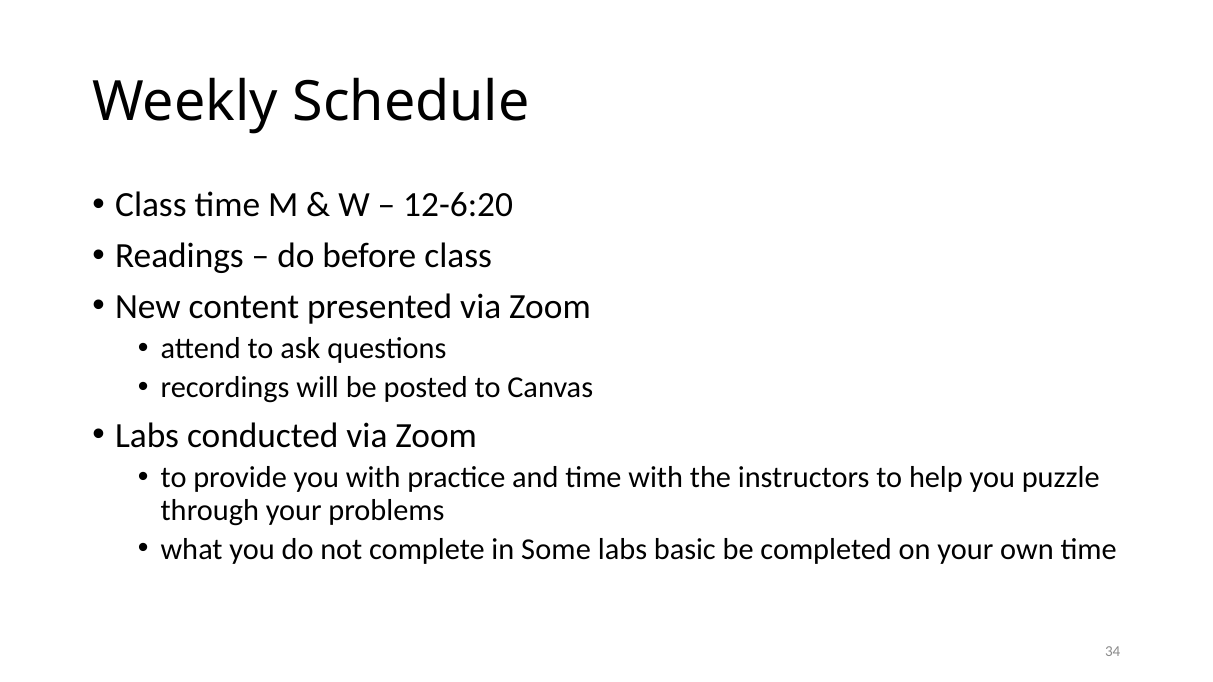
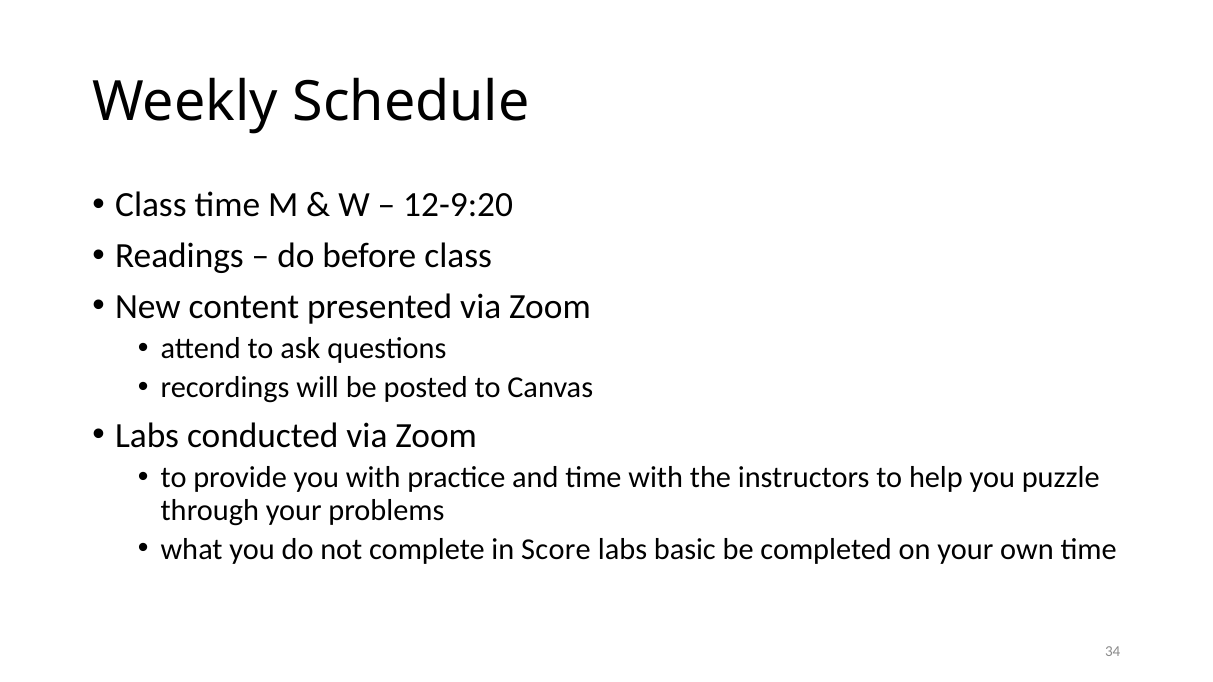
12-6:20: 12-6:20 -> 12-9:20 (458, 205)
Some: Some -> Score (556, 549)
